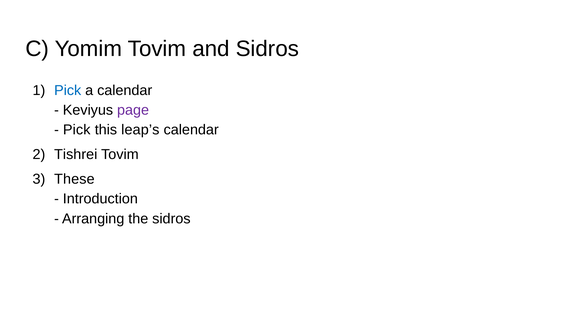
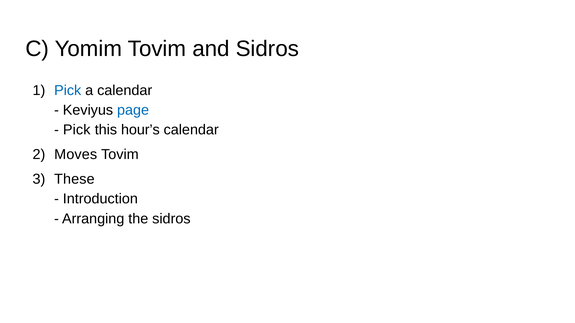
page colour: purple -> blue (133, 110)
leap’s: leap’s -> hour’s (140, 130)
Tishrei: Tishrei -> Moves (76, 155)
